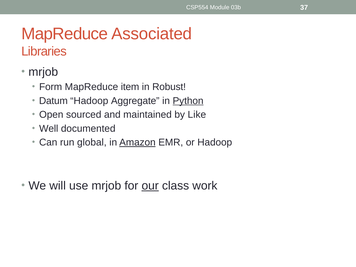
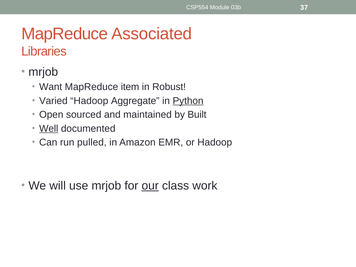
Form: Form -> Want (51, 87)
Datum: Datum -> Varied (53, 101)
Like: Like -> Built (197, 115)
Well underline: none -> present (49, 129)
global: global -> pulled (92, 142)
Amazon underline: present -> none (137, 142)
